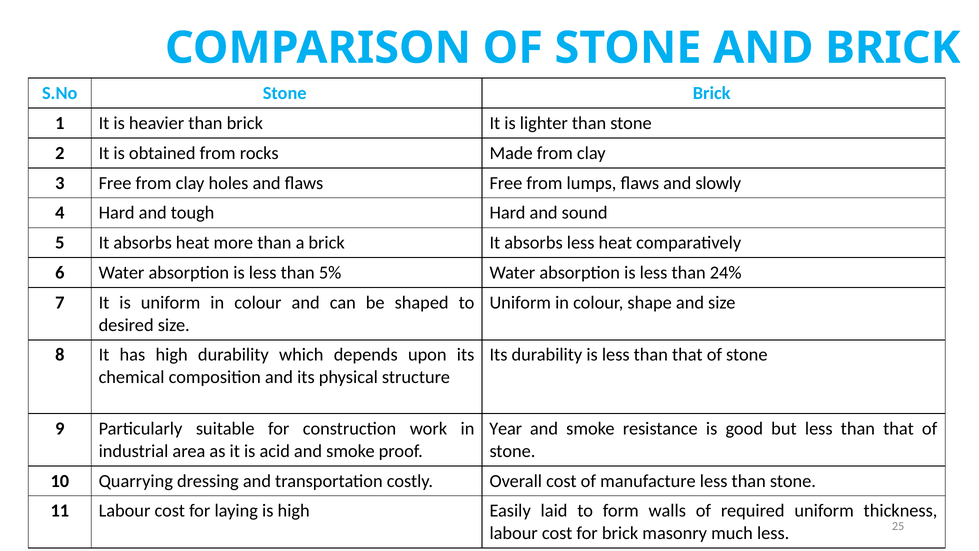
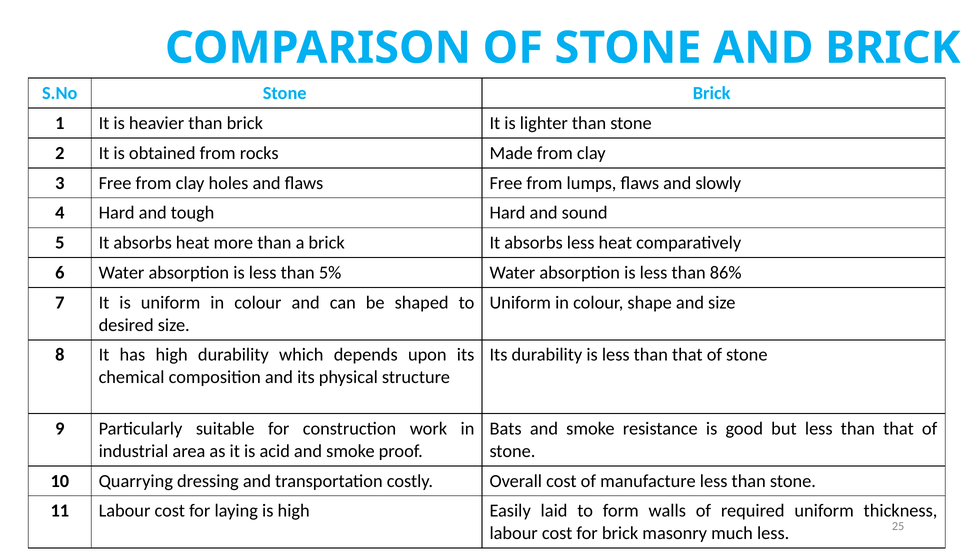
24%: 24% -> 86% (726, 273)
Year: Year -> Bats (506, 429)
